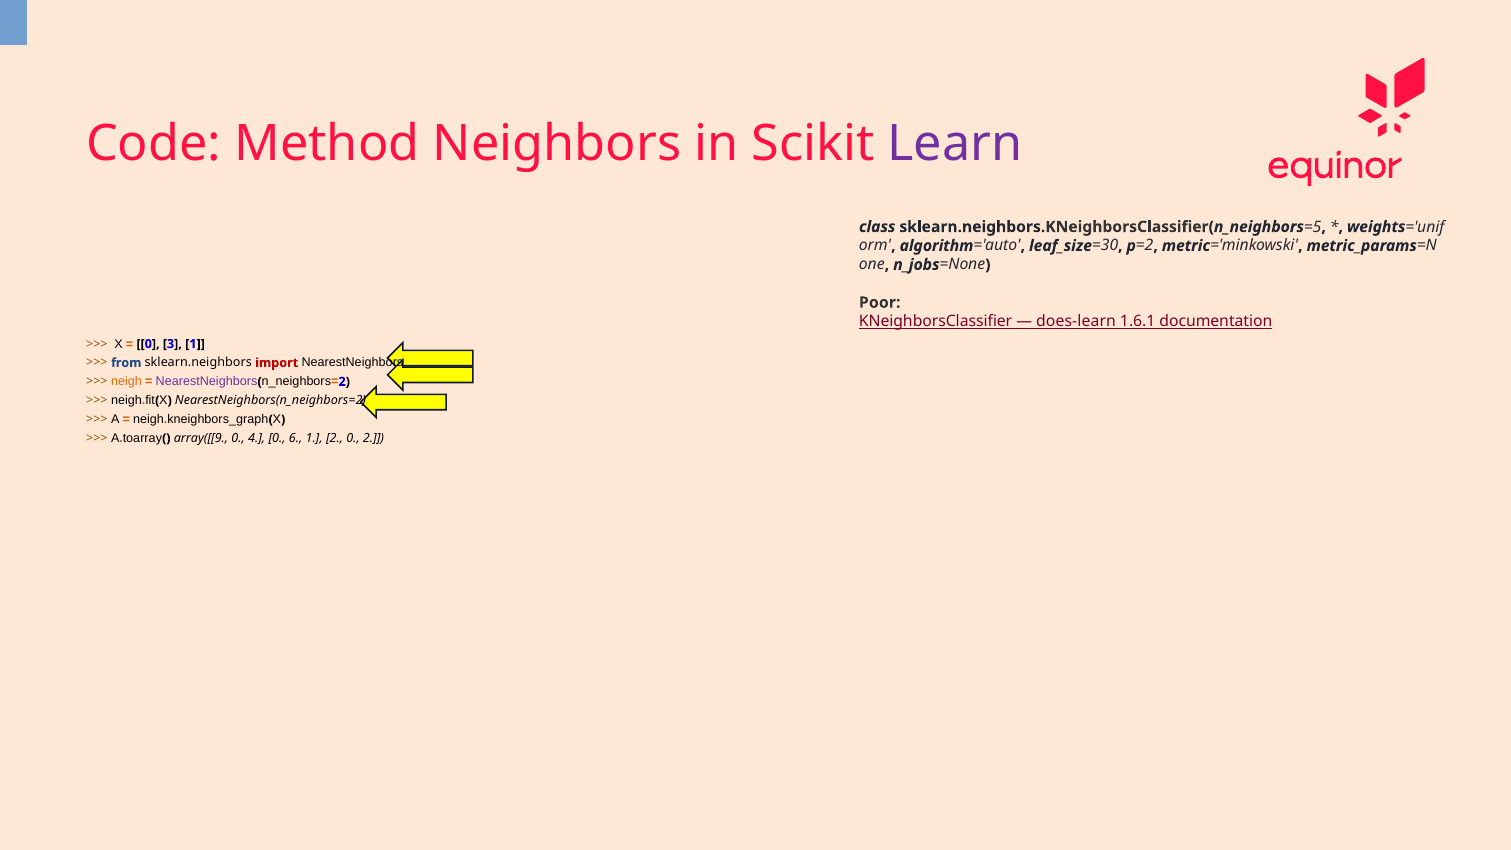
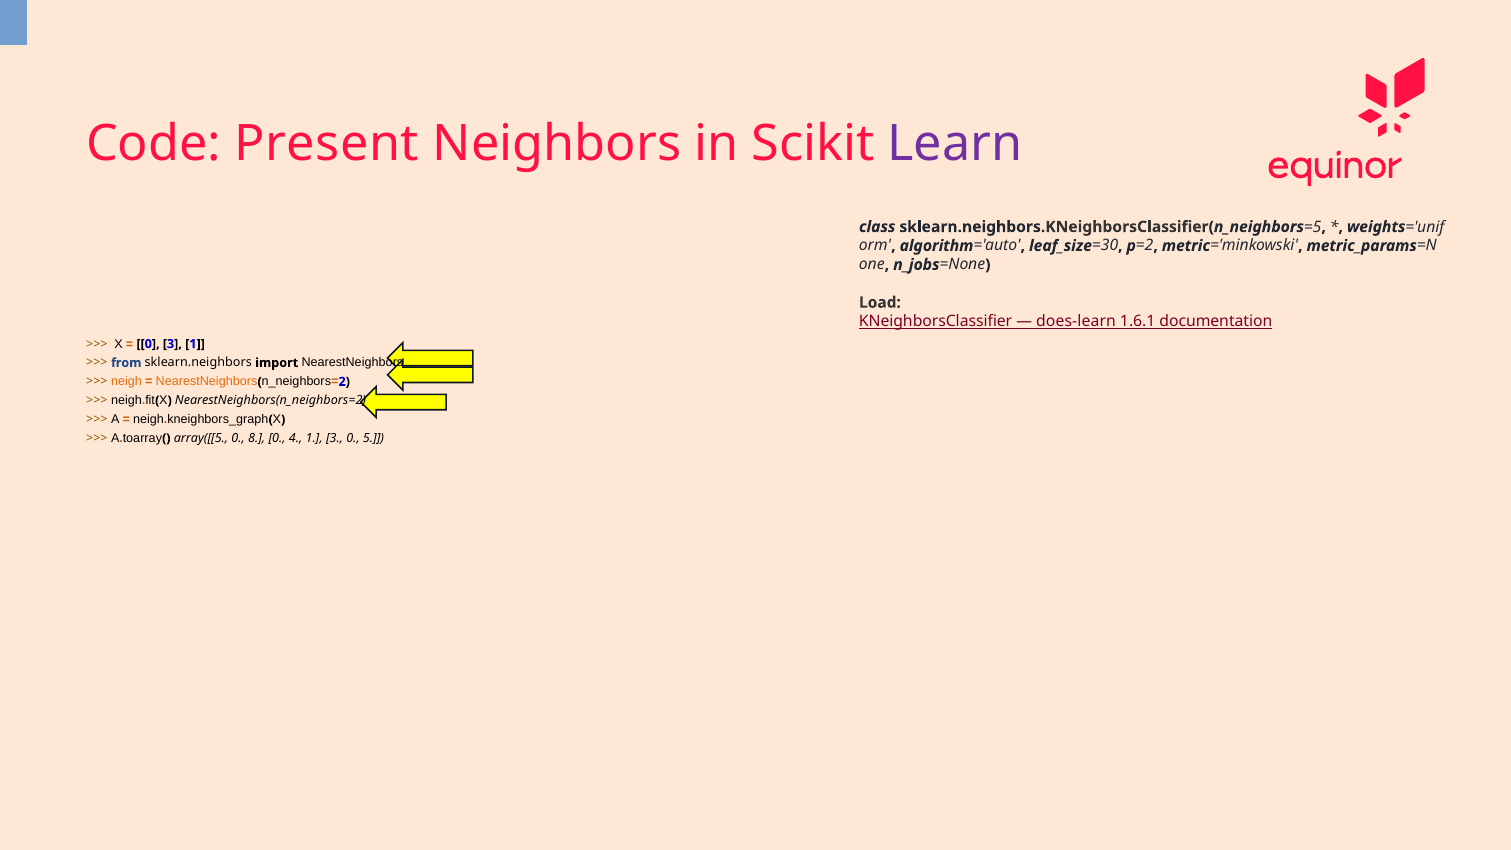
Method: Method -> Present (327, 144)
Poor: Poor -> Load (880, 302)
import colour: red -> black (277, 363)
NearestNeighbors colour: purple -> orange (207, 382)
array([[9: array([[9 -> array([[5 (201, 438)
4: 4 -> 8 (257, 438)
6: 6 -> 4 (296, 438)
1 2: 2 -> 3 (335, 438)
0 2: 2 -> 5 (374, 438)
